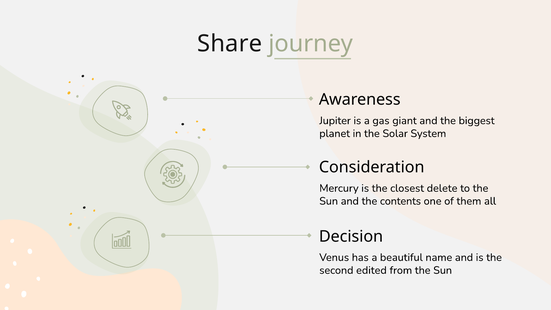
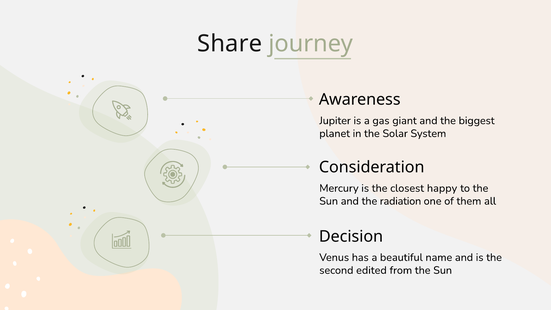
delete: delete -> happy (442, 188)
contents: contents -> radiation (400, 201)
